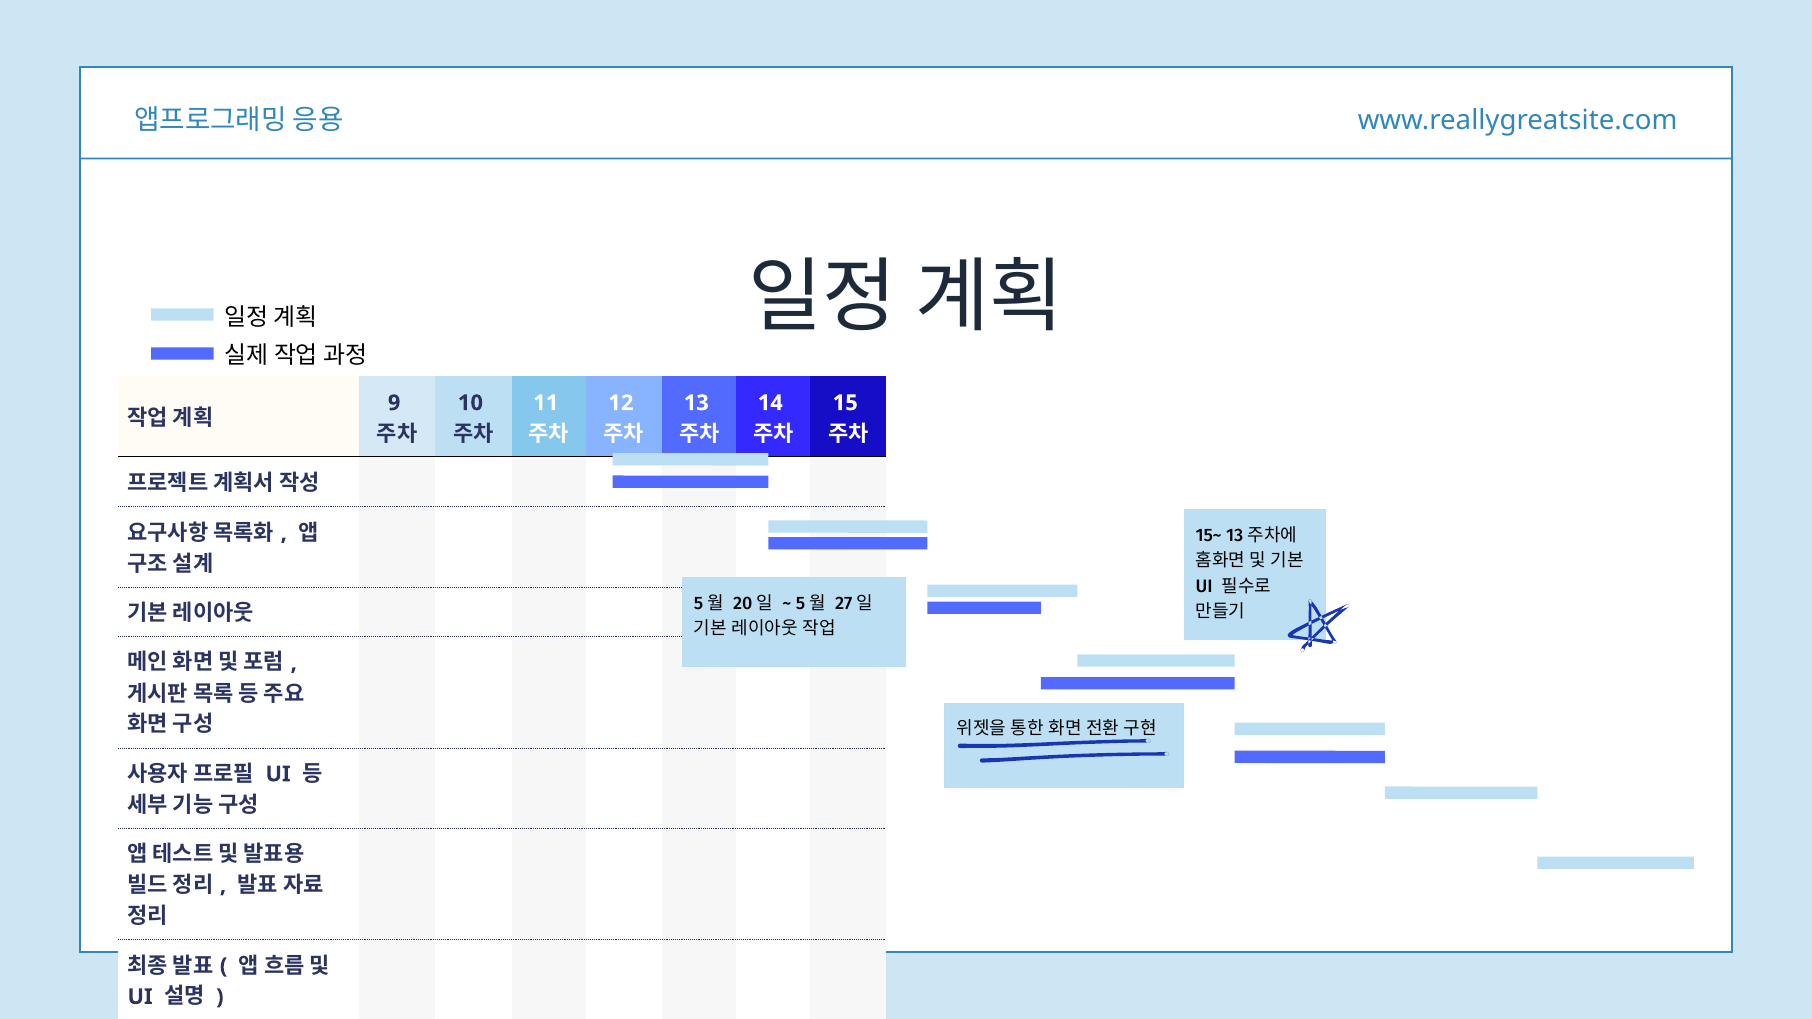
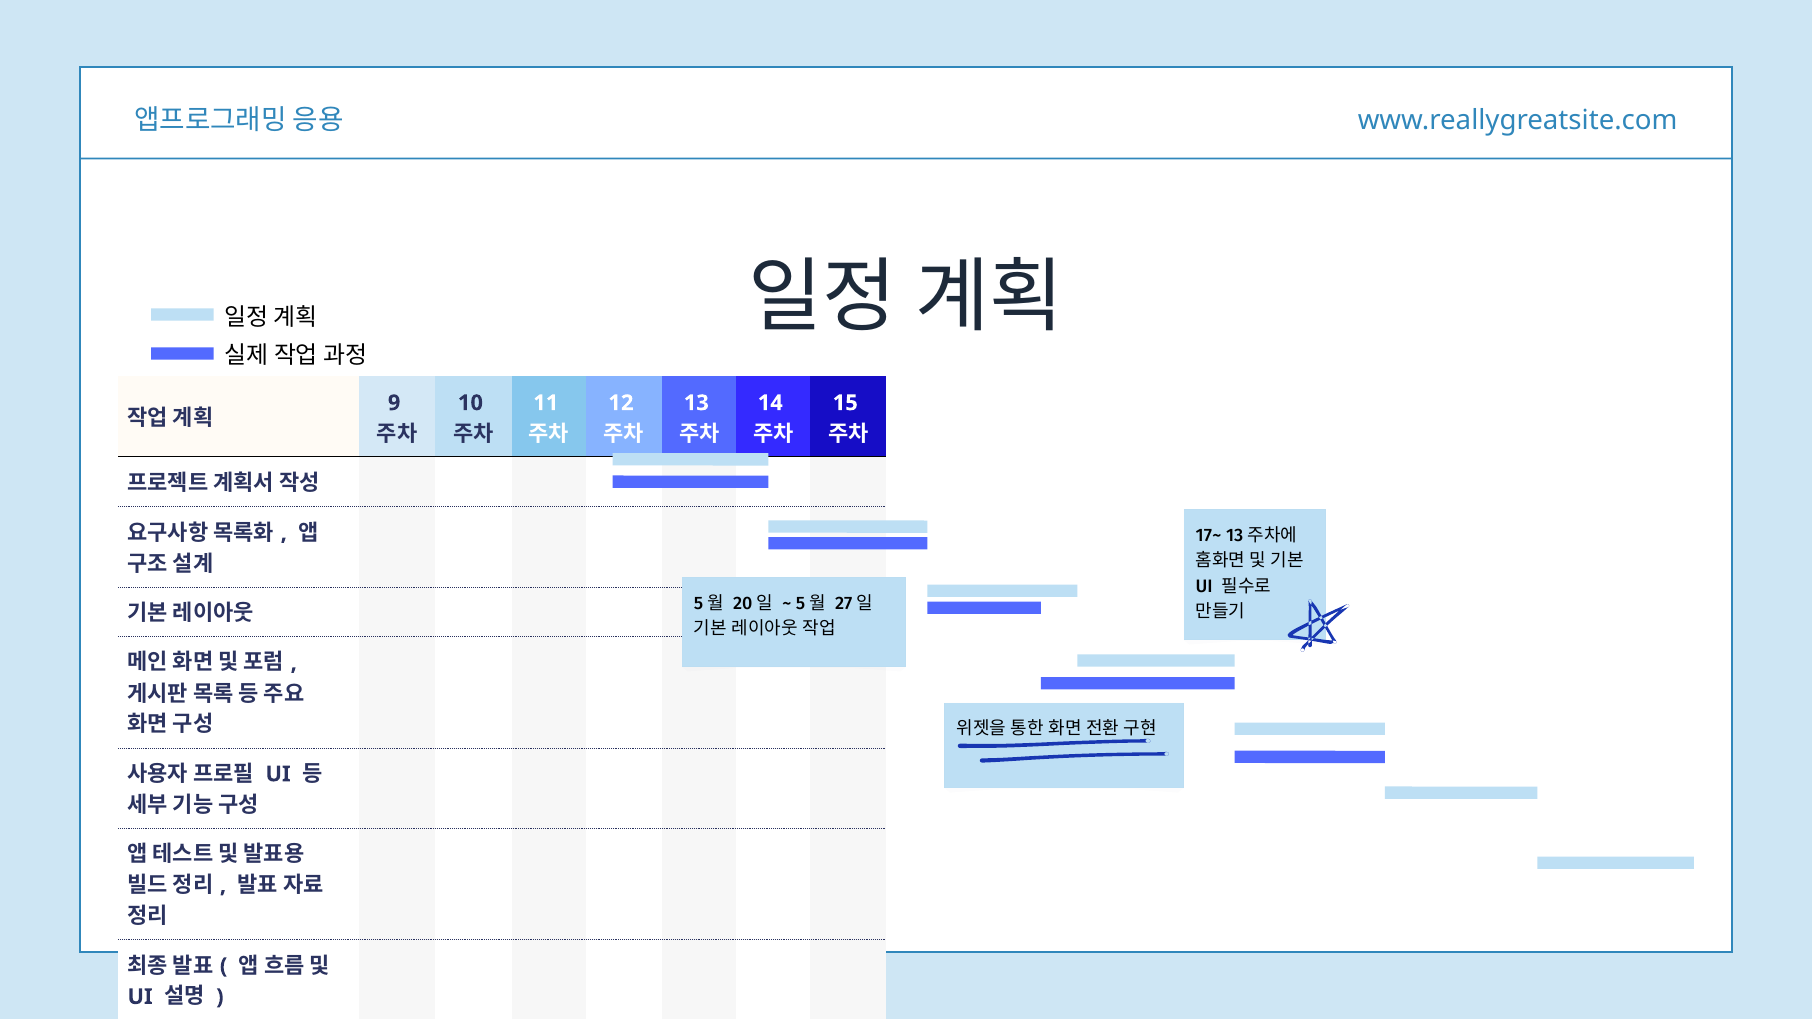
15~: 15~ -> 17~ (1208, 536)
